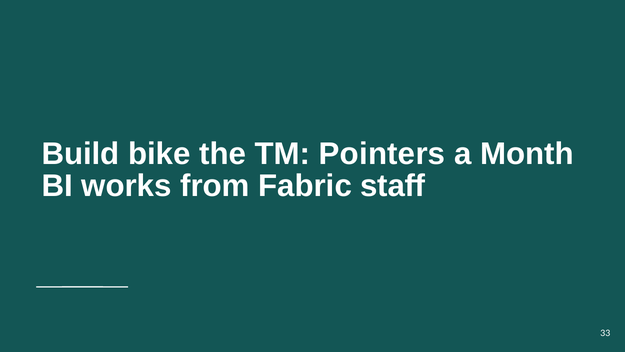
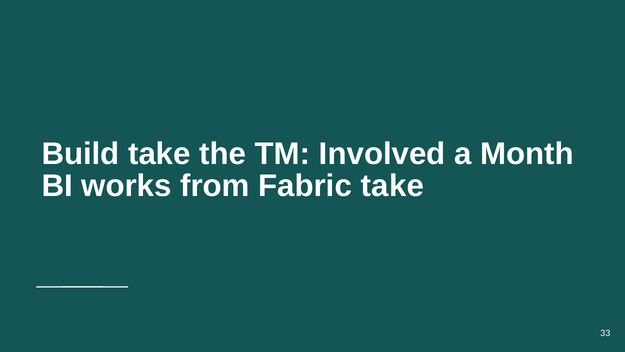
Build bike: bike -> take (159, 154)
Pointers: Pointers -> Involved (382, 154)
Fabric staff: staff -> take (392, 186)
